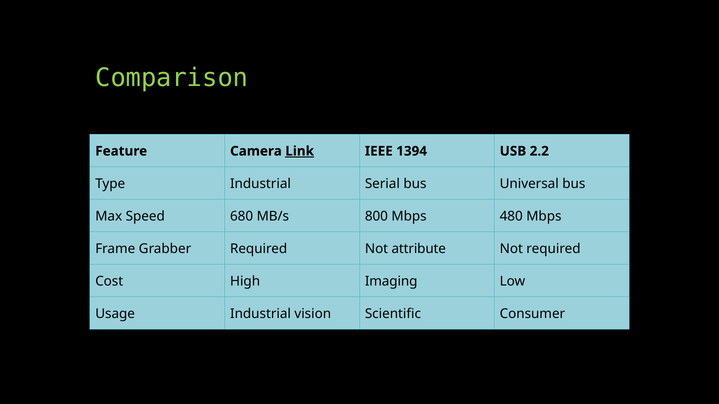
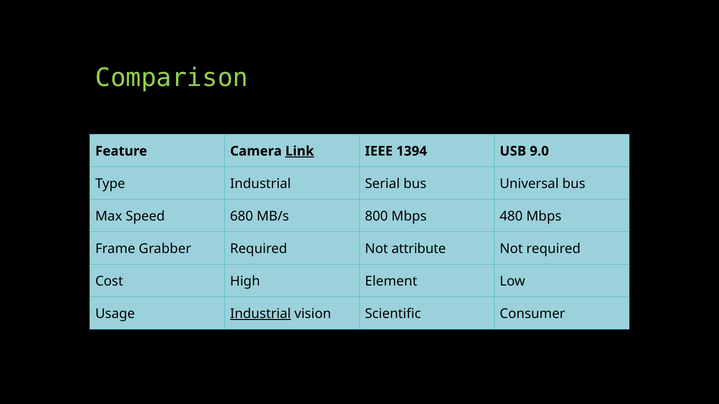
2.2: 2.2 -> 9.0 (539, 151)
Imaging: Imaging -> Element (391, 281)
Industrial underline: none -> present (261, 314)
